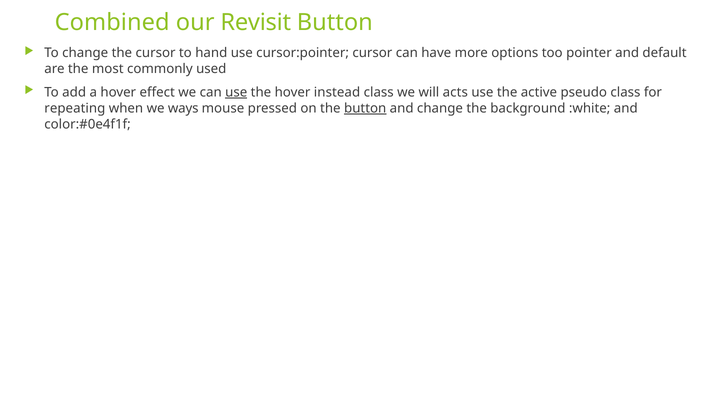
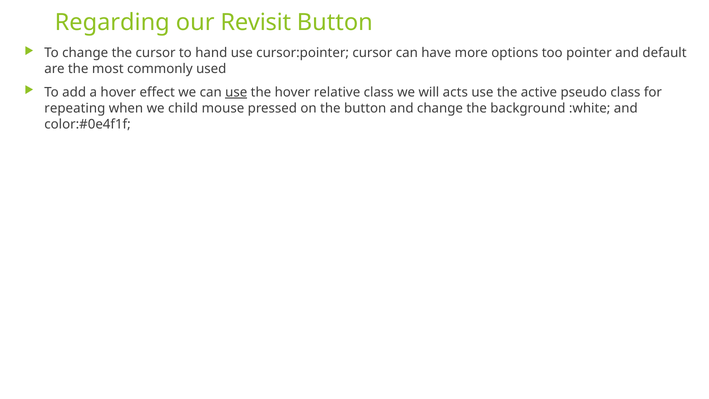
Combined: Combined -> Regarding (112, 23)
instead: instead -> relative (337, 92)
ways: ways -> child (183, 108)
button underline: present -> none (365, 108)
